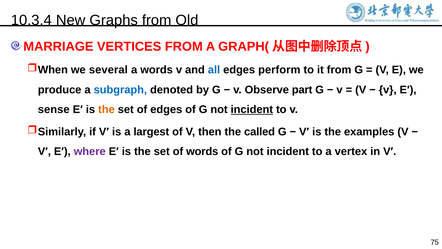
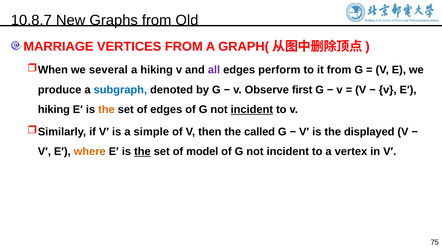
10.3.4: 10.3.4 -> 10.8.7 (31, 20)
a words: words -> hiking (157, 70)
all colour: blue -> purple (214, 70)
part: part -> first (302, 90)
sense: sense -> hiking (54, 109)
largest: largest -> simple (151, 132)
examples: examples -> displayed (369, 132)
where colour: purple -> orange (90, 151)
the underline: none -> present (142, 151)
of words: words -> model (202, 151)
